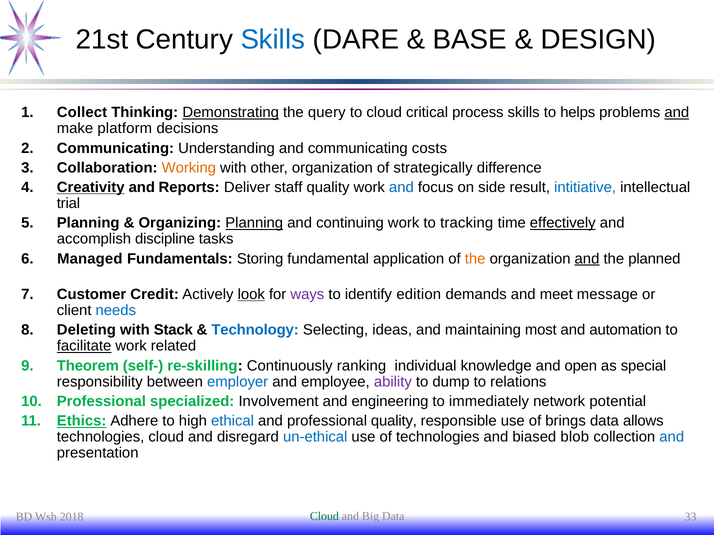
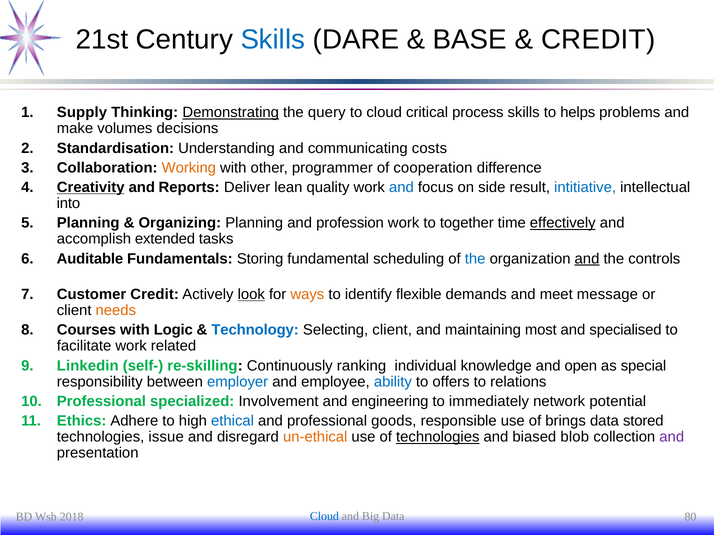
DESIGN: DESIGN -> CREDIT (598, 40)
Collect: Collect -> Supply (82, 113)
and underline: present -> none (677, 113)
platform: platform -> volumes (125, 129)
Communicating: Communicating -> Standardisation (115, 148)
other organization: organization -> programmer (332, 168)
strategically: strategically -> cooperation (433, 168)
staff: staff -> lean (288, 188)
trial: trial -> into (68, 204)
Planning underline: present -> none (254, 223)
continuing: continuing -> profession (350, 223)
tracking: tracking -> together (467, 223)
discipline: discipline -> extended (165, 239)
Managed: Managed -> Auditable (90, 259)
application: application -> scheduling (409, 259)
the colour: orange -> blue (475, 259)
planned: planned -> controls (654, 259)
ways colour: purple -> orange (307, 295)
edition: edition -> flexible (419, 295)
needs colour: blue -> orange (116, 311)
Deleting: Deleting -> Courses (86, 330)
Stack: Stack -> Logic (173, 330)
Selecting ideas: ideas -> client (392, 330)
automation: automation -> specialised (626, 330)
facilitate underline: present -> none (84, 346)
Theorem: Theorem -> Linkedin (88, 366)
ability colour: purple -> blue (393, 382)
dump: dump -> offers (451, 382)
Ethics underline: present -> none (82, 421)
professional quality: quality -> goods (394, 421)
allows: allows -> stored (643, 421)
technologies cloud: cloud -> issue (166, 437)
un-ethical colour: blue -> orange (315, 437)
technologies underline: none -> present (438, 437)
and colour: blue -> purple (672, 437)
Cloud colour: green -> blue (324, 517)
33: 33 -> 80 (690, 517)
